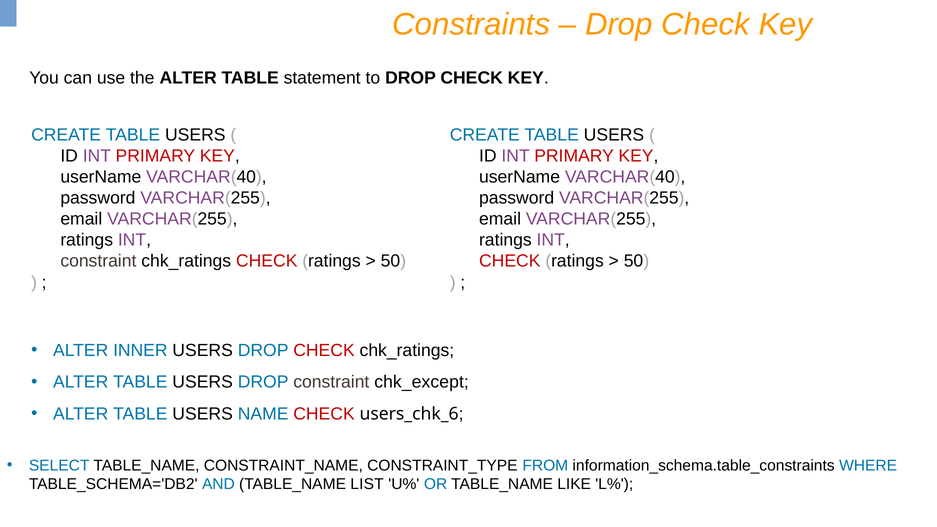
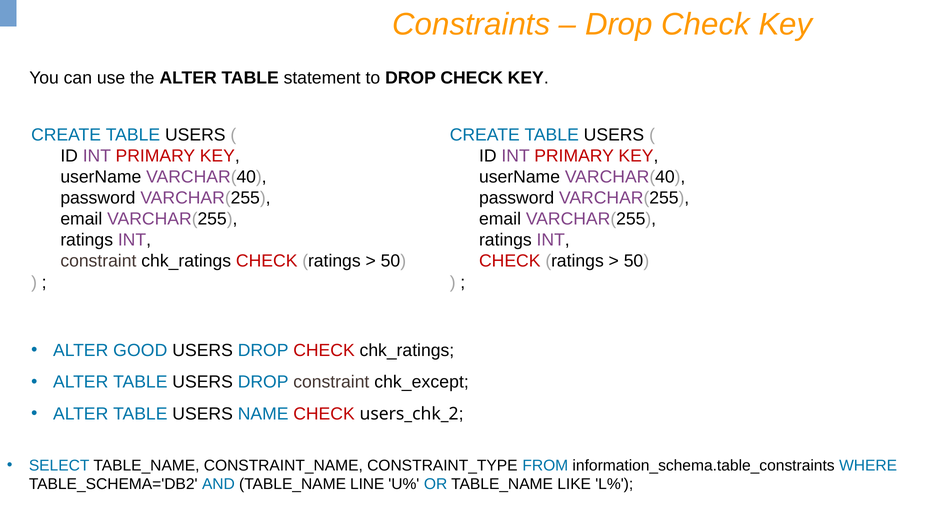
INNER: INNER -> GOOD (140, 351)
users_chk_6: users_chk_6 -> users_chk_2 (409, 414)
LIST: LIST -> LINE (367, 484)
